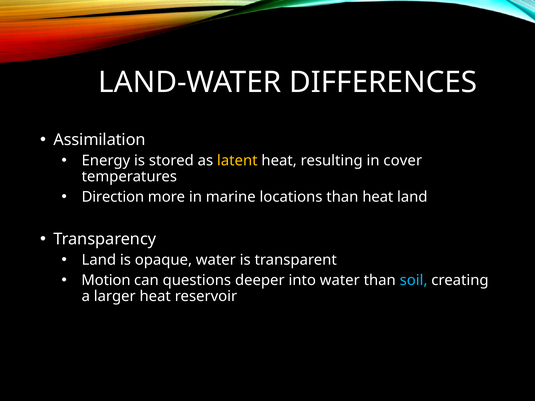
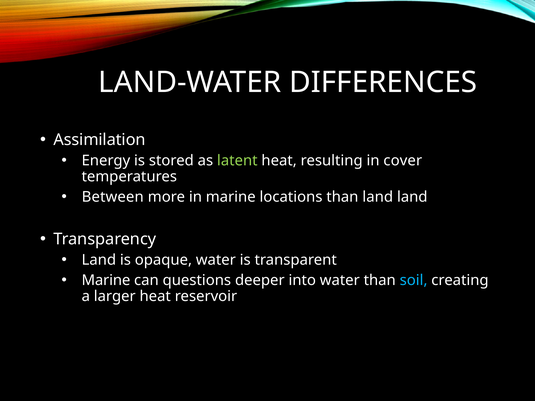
latent colour: yellow -> light green (237, 161)
Direction: Direction -> Between (113, 197)
than heat: heat -> land (378, 197)
Motion: Motion -> Marine (106, 280)
